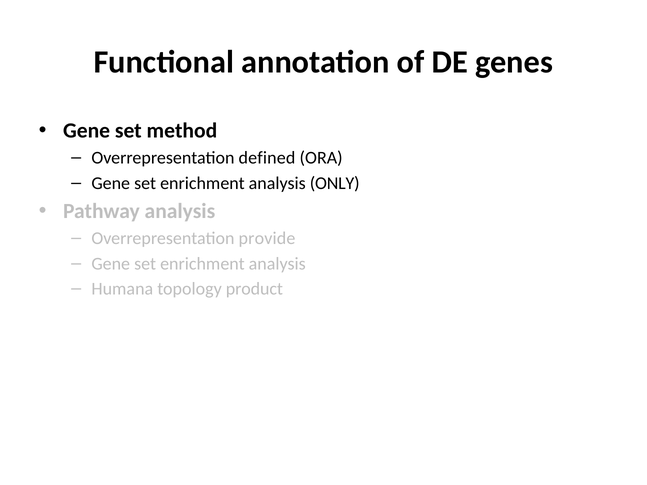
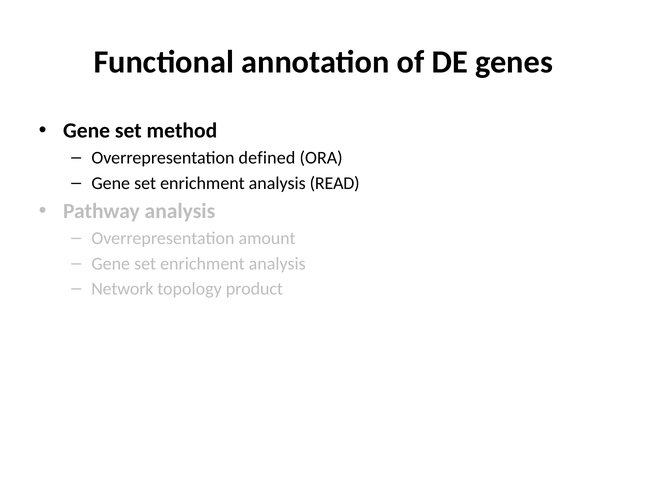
ONLY: ONLY -> READ (335, 183)
provide: provide -> amount (267, 239)
Humana: Humana -> Network (122, 289)
